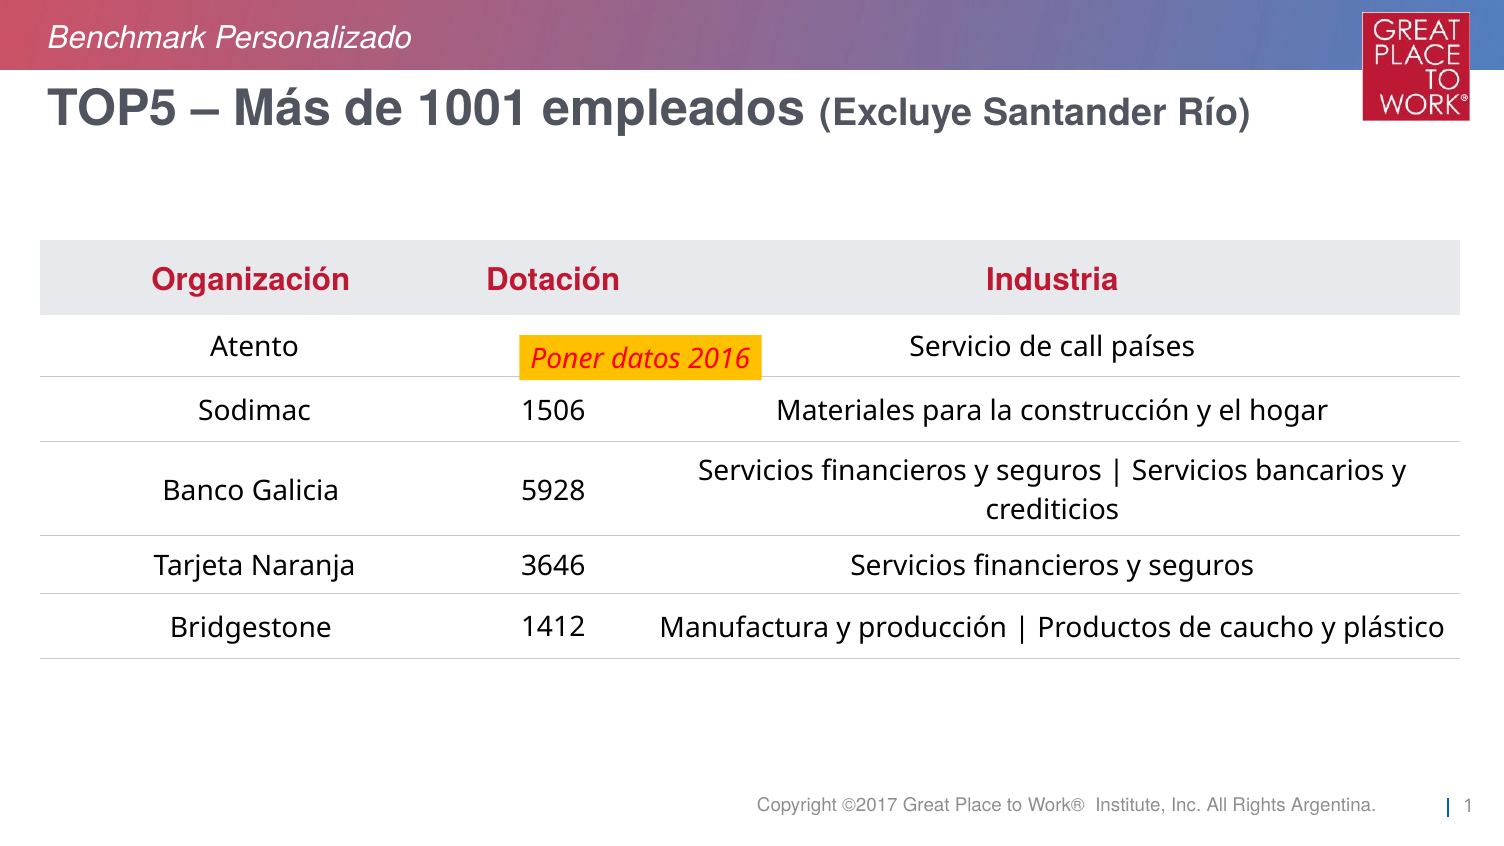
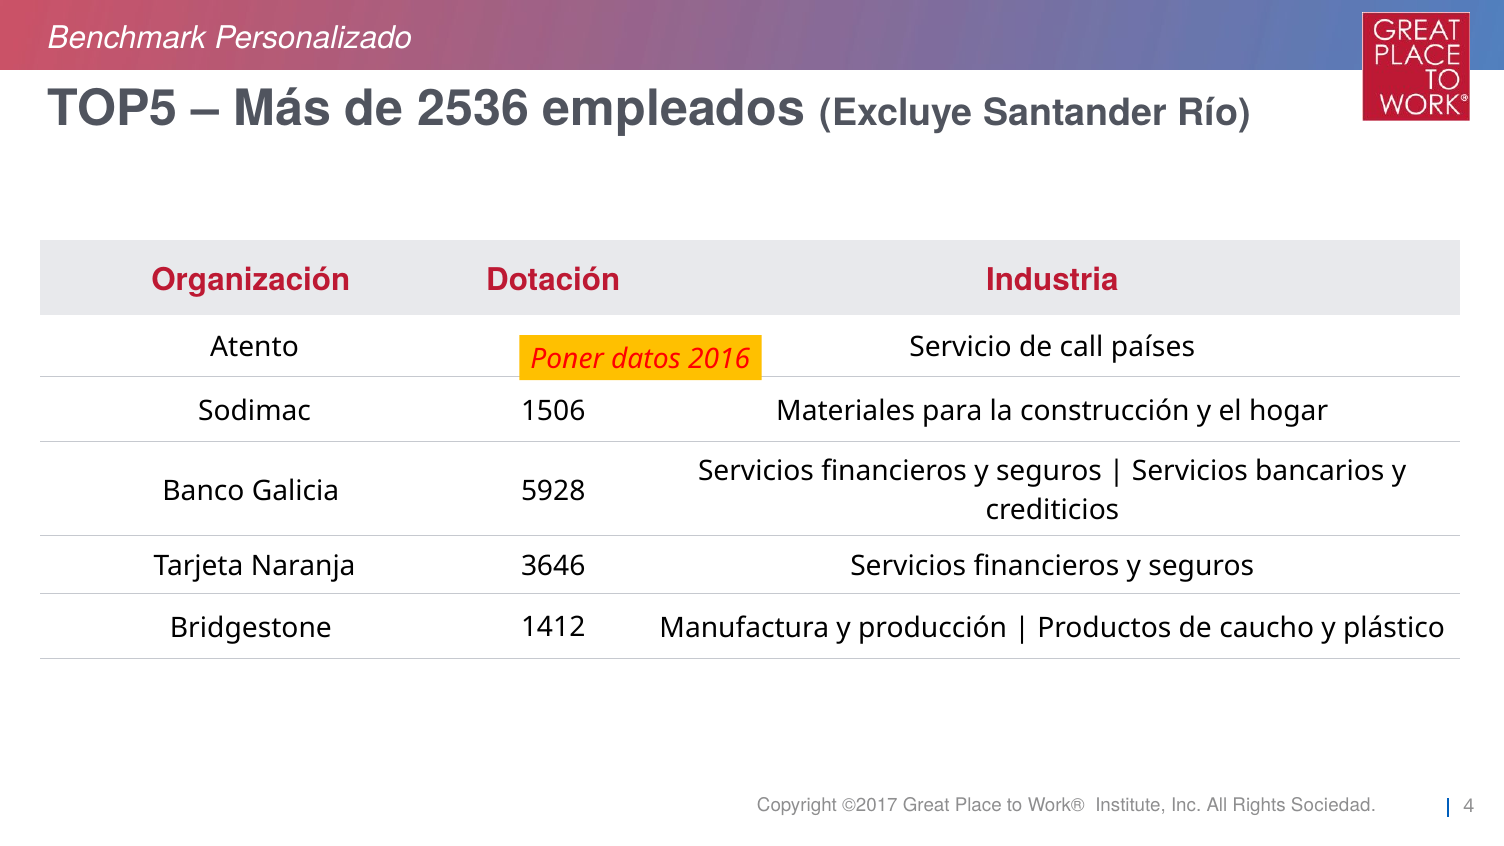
1001: 1001 -> 2536 (473, 109)
Argentina: Argentina -> Sociedad (1334, 806)
1: 1 -> 4 (1469, 806)
